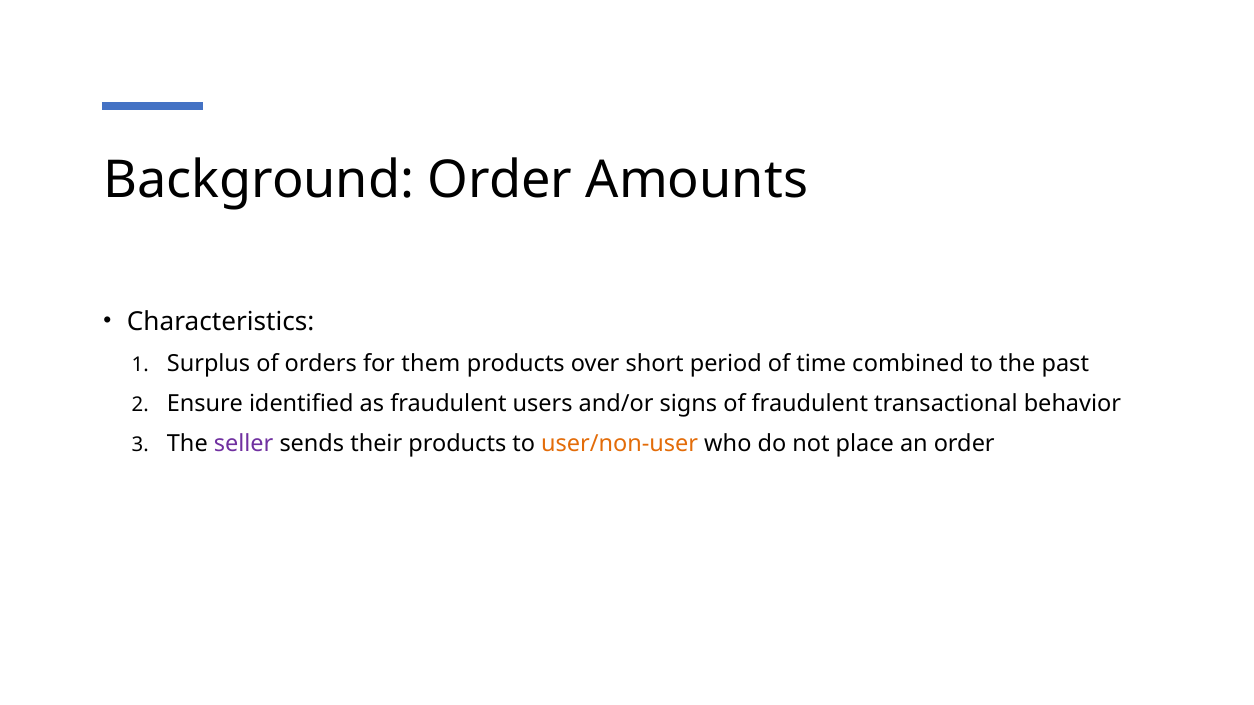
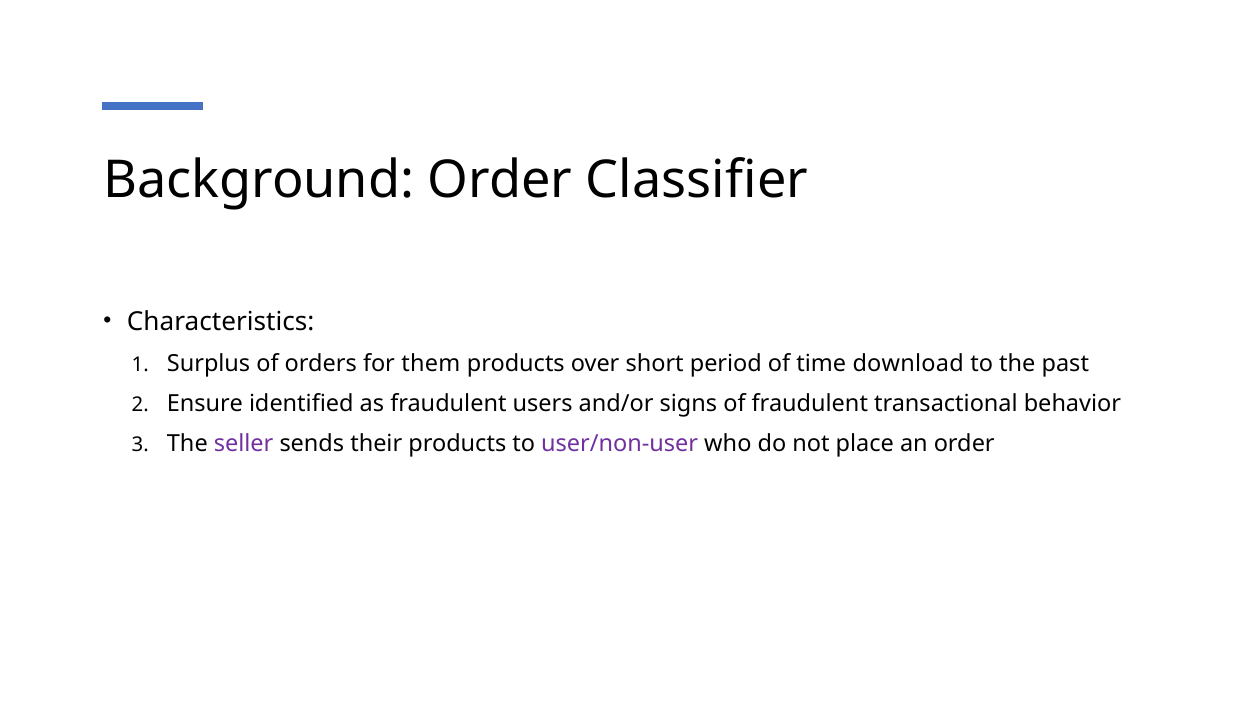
Amounts: Amounts -> Classifier (697, 181)
combined: combined -> download (908, 364)
user/non-user colour: orange -> purple (620, 444)
